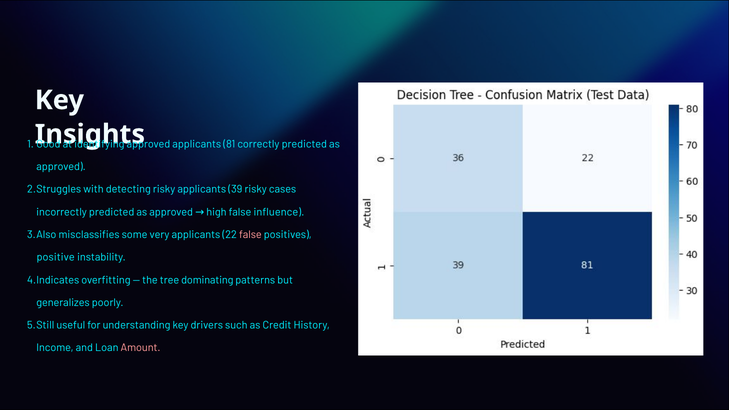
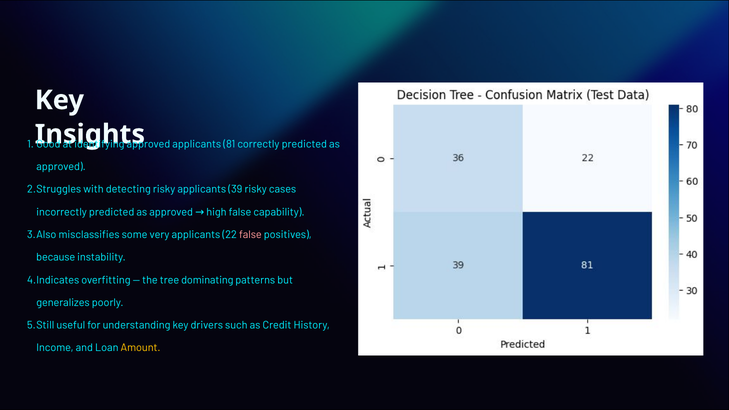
influence: influence -> capability (279, 212)
positive: positive -> because (56, 257)
Amount colour: pink -> yellow (141, 348)
